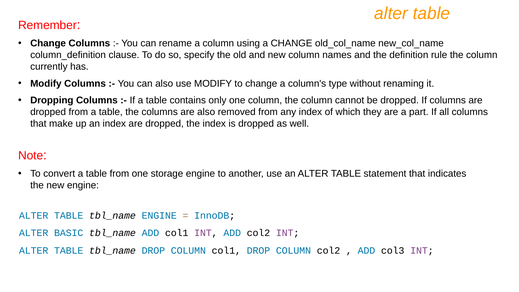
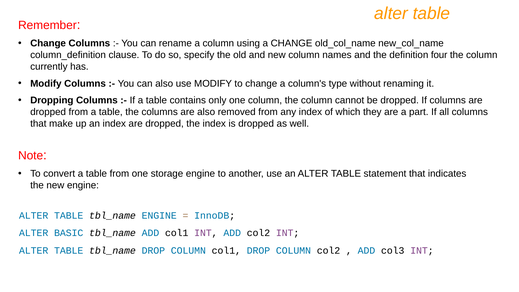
rule: rule -> four (439, 55)
